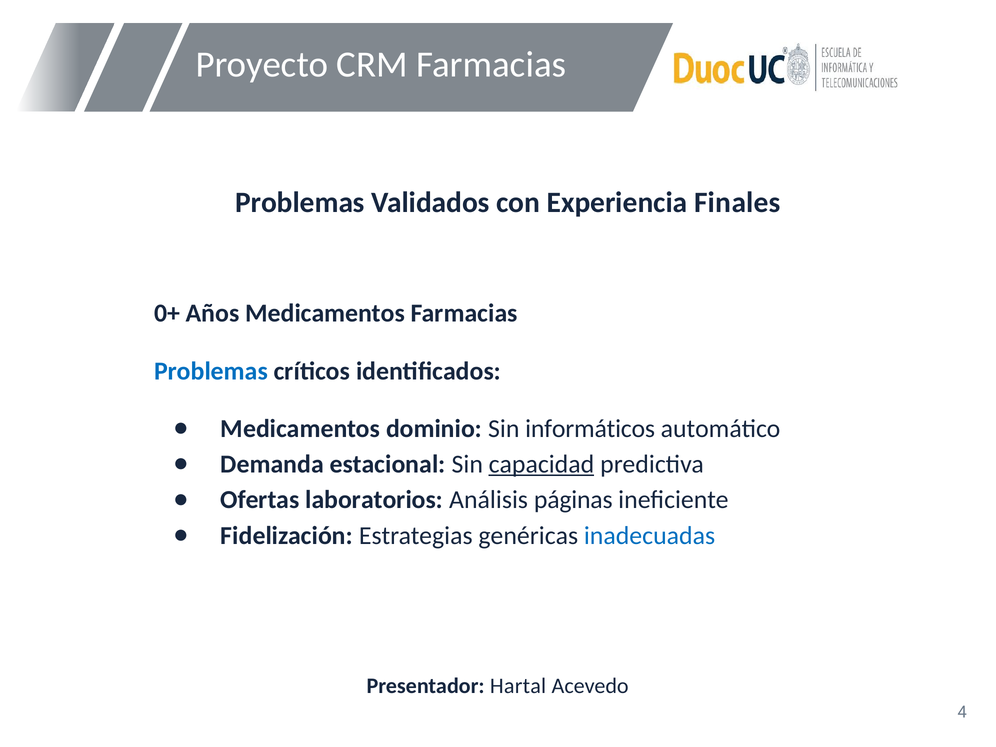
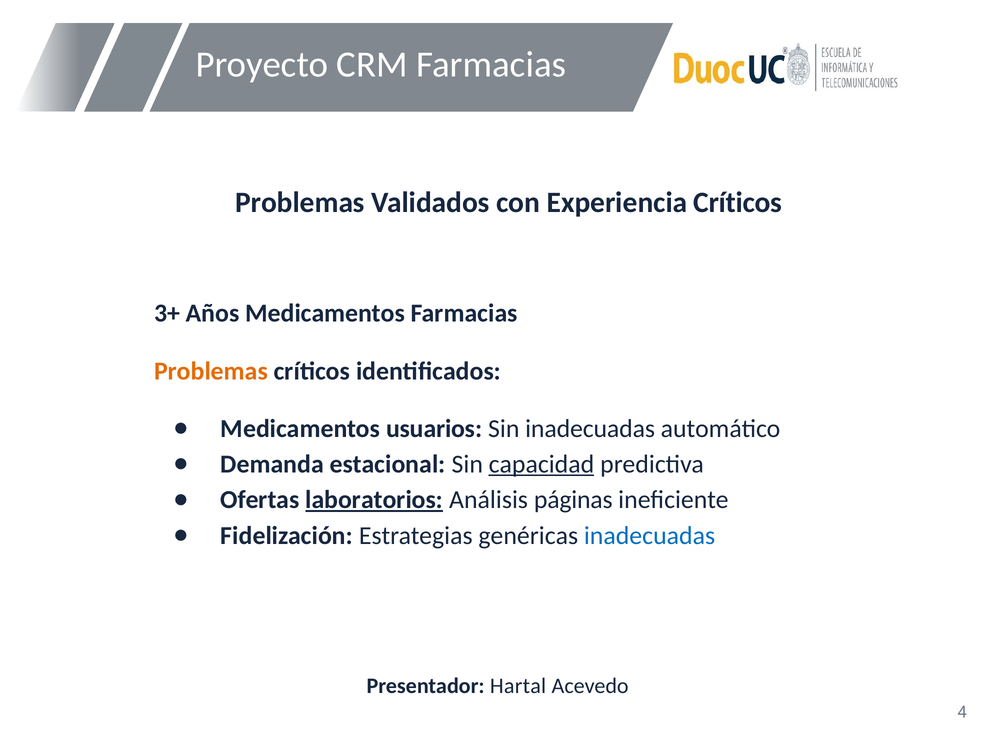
Experiencia Finales: Finales -> Críticos (738, 203)
0+: 0+ -> 3+ (167, 313)
Problemas colour: blue -> orange (211, 371)
dominio: dominio -> usuarios (434, 429)
Sin informáticos: informáticos -> inadecuadas (590, 429)
laboratorios underline: none -> present (374, 500)
